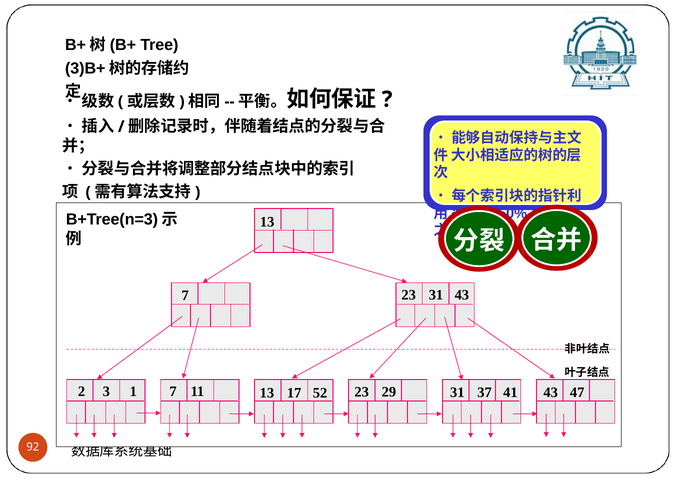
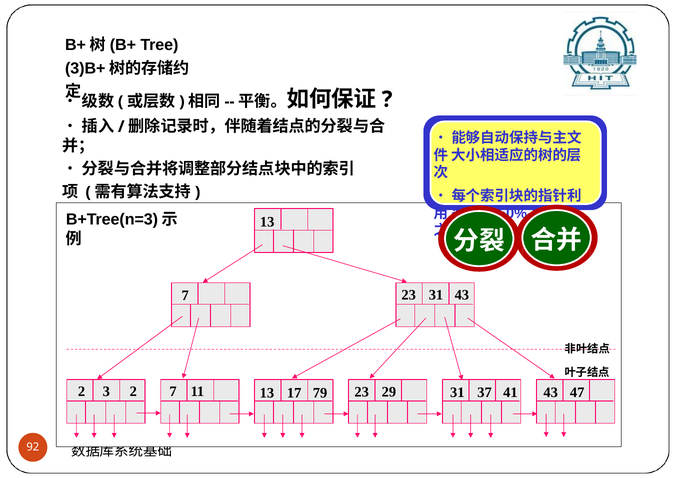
3 1: 1 -> 2 (133, 392)
52: 52 -> 79 (320, 393)
